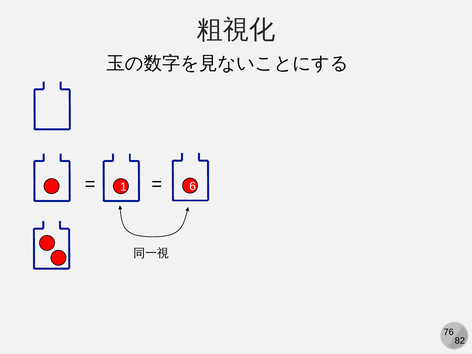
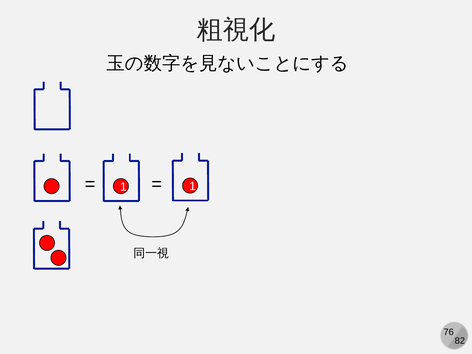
1 6: 6 -> 1 (193, 186)
